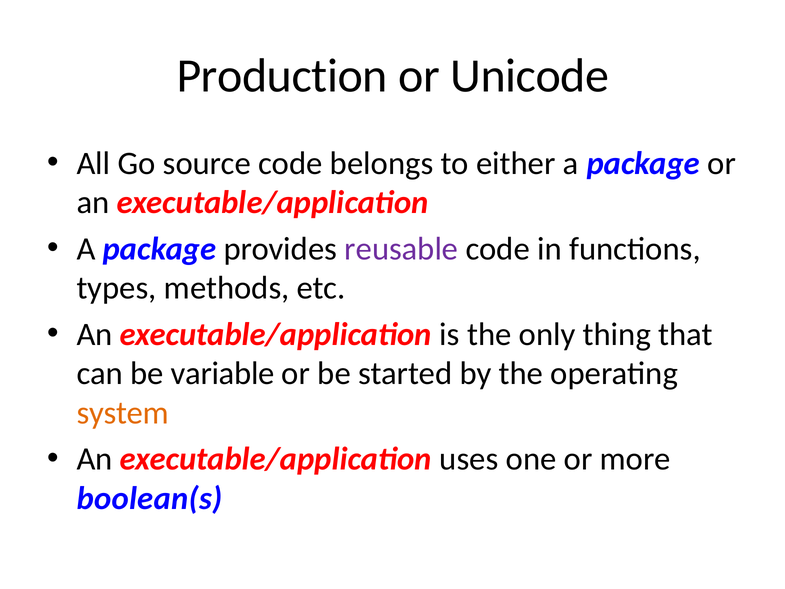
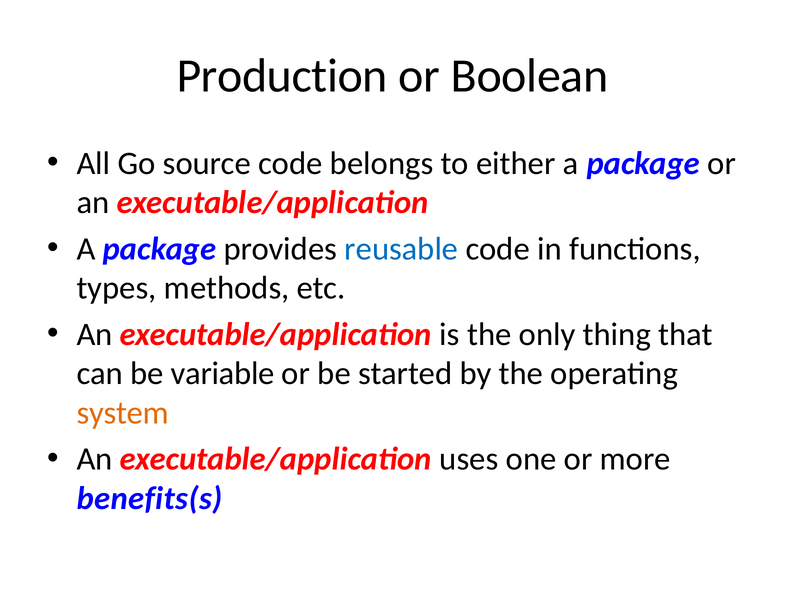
Unicode: Unicode -> Boolean (530, 76)
reusable colour: purple -> blue (401, 249)
boolean(s: boolean(s -> benefits(s (150, 498)
